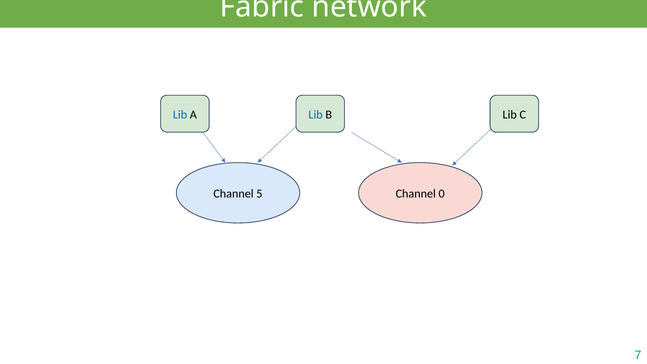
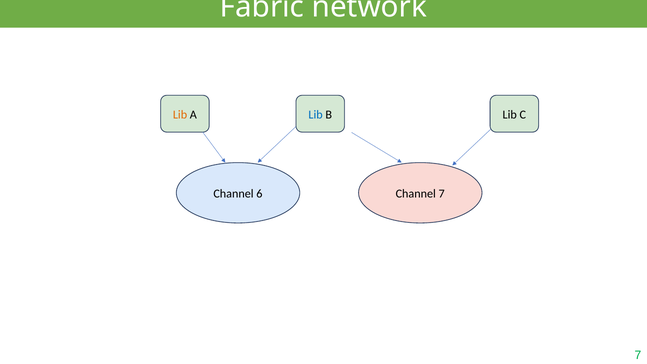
Lib colour: blue -> orange (180, 115)
5: 5 -> 6 (259, 194)
Channel 0: 0 -> 7 (442, 194)
